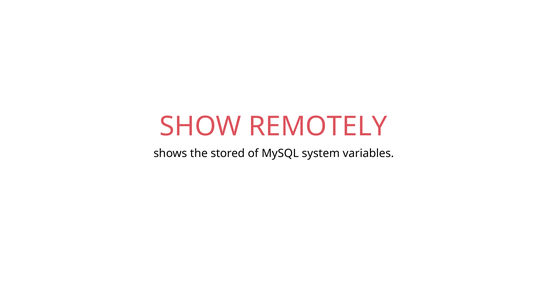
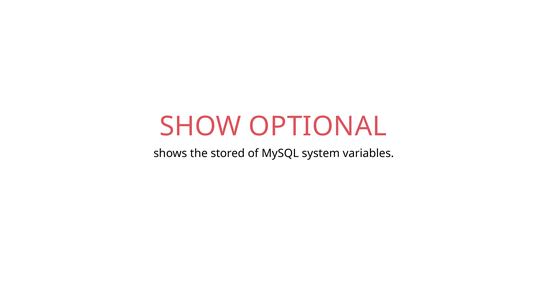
REMOTELY: REMOTELY -> OPTIONAL (318, 126)
